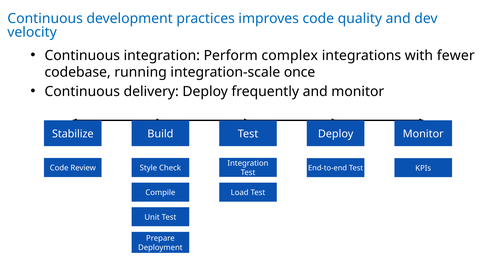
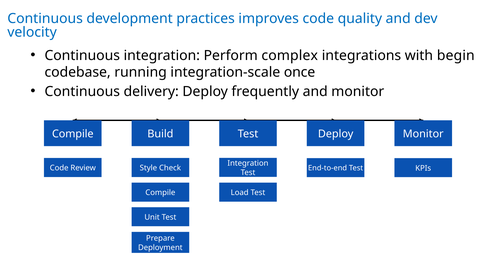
fewer: fewer -> begin (456, 55)
Stabilize: Stabilize -> Compile (73, 134)
